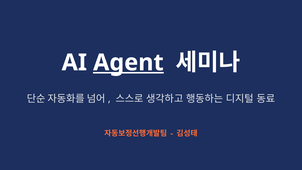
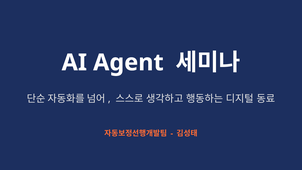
Agent underline: present -> none (128, 63)
